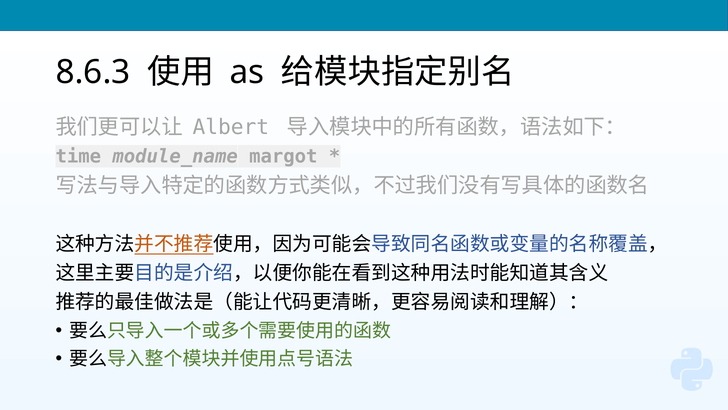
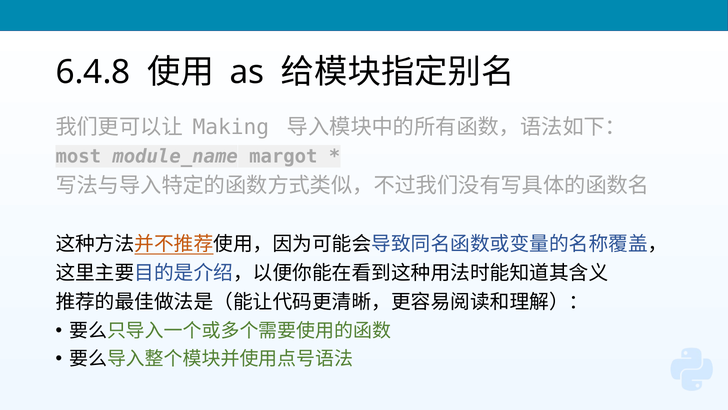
8.6.3: 8.6.3 -> 6.4.8 (93, 72)
Albert: Albert -> Making (231, 127)
time: time -> most (78, 156)
